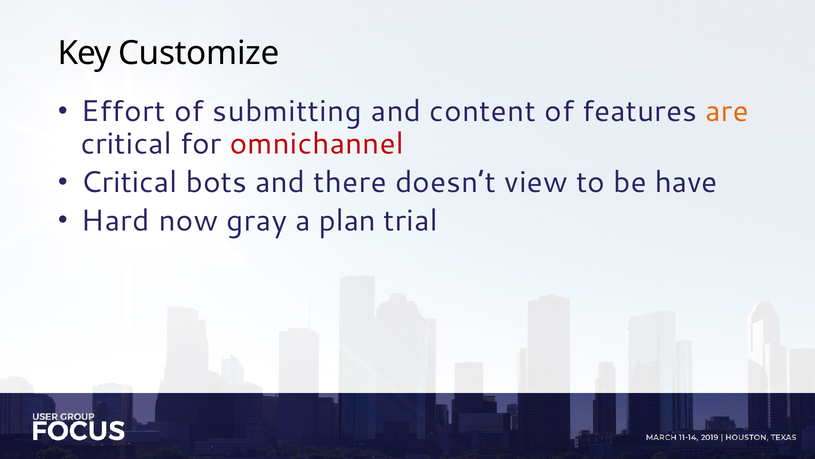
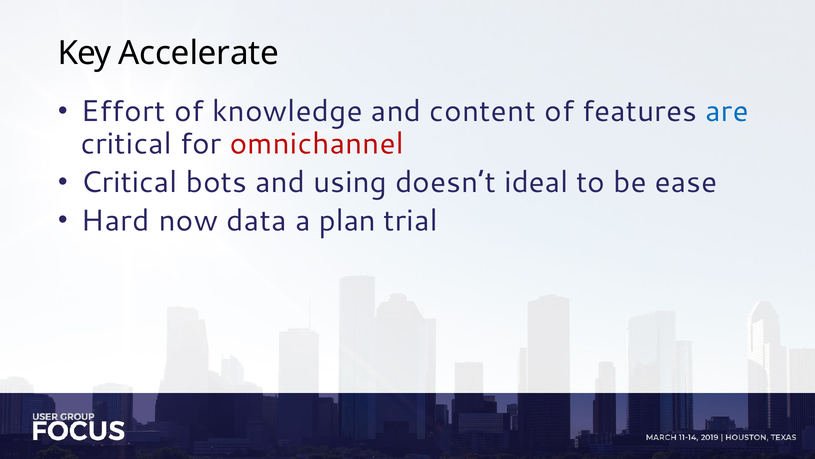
Customize: Customize -> Accelerate (199, 53)
submitting: submitting -> knowledge (287, 111)
are colour: orange -> blue (727, 111)
there: there -> using (350, 182)
view: view -> ideal (536, 182)
have: have -> ease (686, 182)
gray: gray -> data (257, 220)
